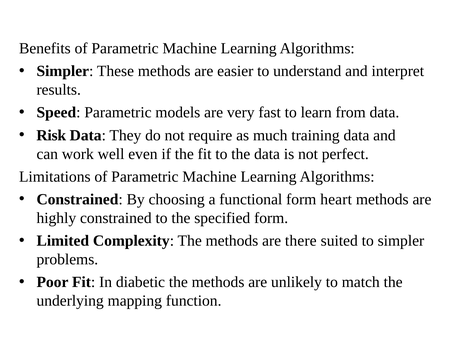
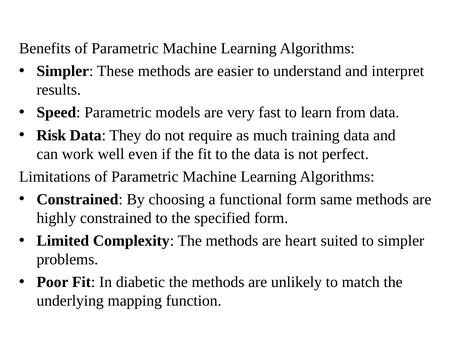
heart: heart -> same (336, 200)
there: there -> heart (301, 241)
